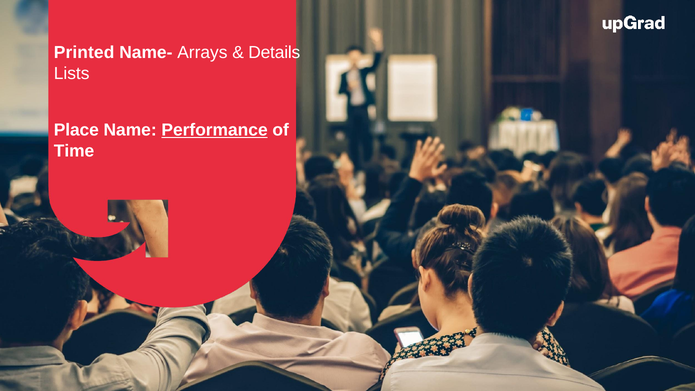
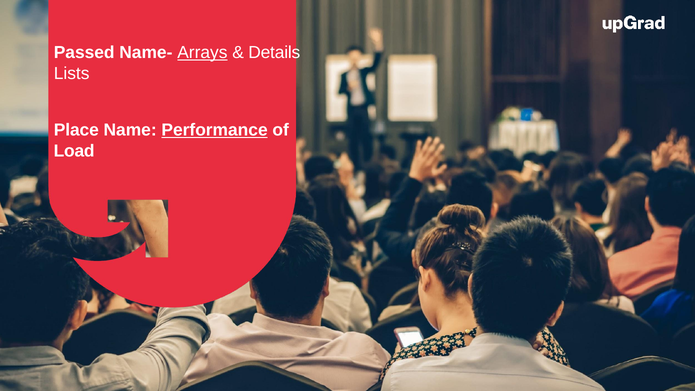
Printed: Printed -> Passed (84, 53)
Arrays underline: none -> present (202, 53)
Time: Time -> Load (74, 151)
